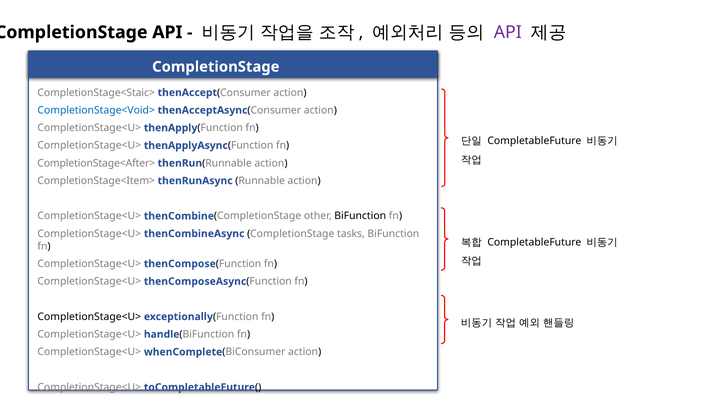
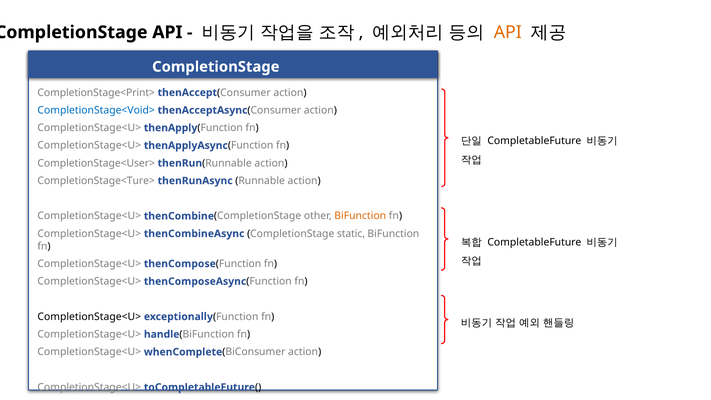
API colour: purple -> orange (508, 32)
CompletionStage<Staic>: CompletionStage<Staic> -> CompletionStage<Print> (96, 93)
CompletionStage<After>: CompletionStage<After> -> CompletionStage<User> (96, 163)
CompletionStage<Item>: CompletionStage<Item> -> CompletionStage<Ture> (96, 181)
BiFunction colour: black -> orange (360, 216)
tasks: tasks -> static (351, 234)
